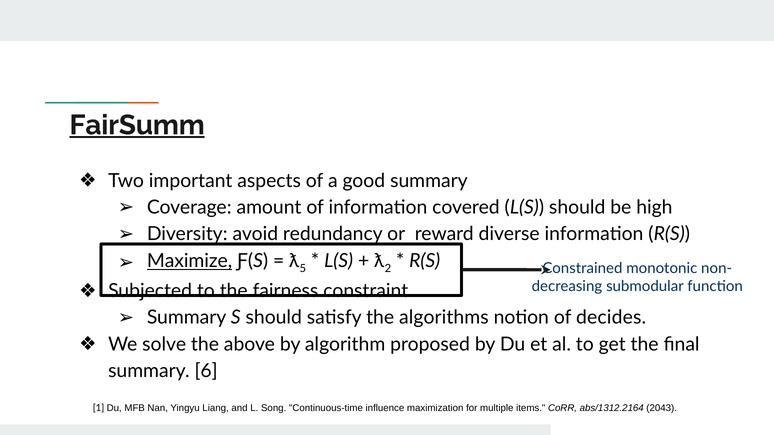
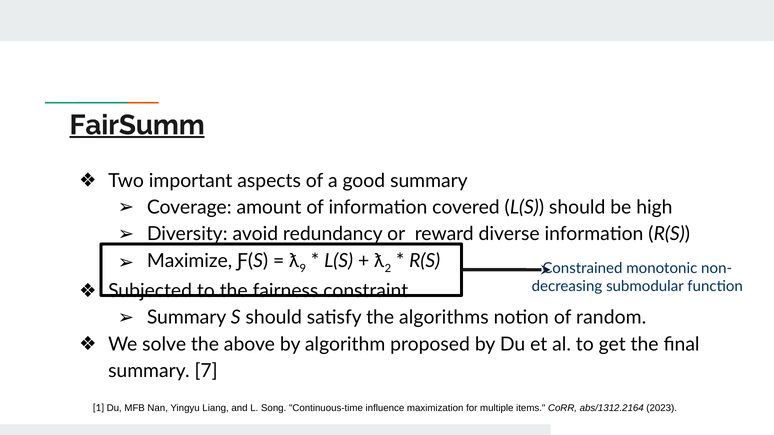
Maximize underline: present -> none (190, 261)
5: 5 -> 9 (303, 269)
decides: decides -> random (611, 318)
6: 6 -> 7 (206, 371)
2043: 2043 -> 2023 (662, 408)
